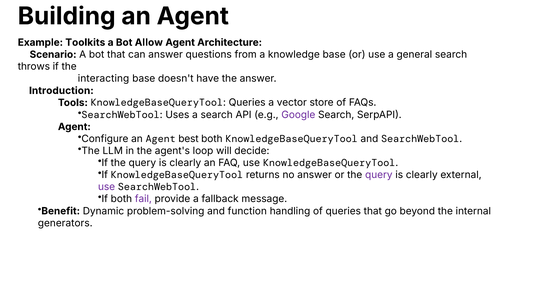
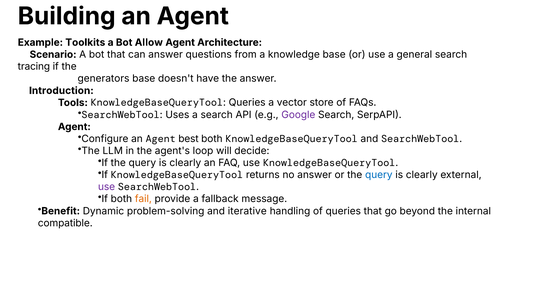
throws: throws -> tracing (34, 67)
interacting: interacting -> generators (104, 79)
query colour: purple -> blue (379, 175)
fail colour: purple -> orange (143, 199)
function: function -> iterative (247, 211)
generators: generators -> compatible (65, 223)
